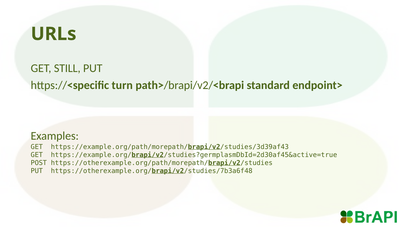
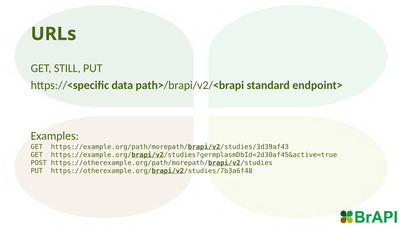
turn: turn -> data (122, 85)
